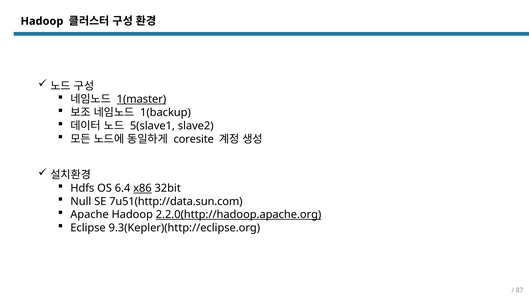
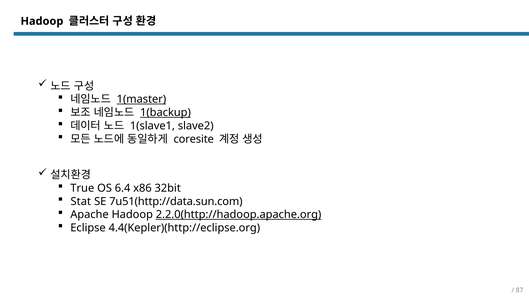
1(backup underline: none -> present (165, 112)
5(slave1: 5(slave1 -> 1(slave1 (152, 126)
Hdfs: Hdfs -> True (82, 188)
x86 underline: present -> none (142, 188)
Null: Null -> Stat (81, 201)
9.3(Kepler)(http://eclipse.org: 9.3(Kepler)(http://eclipse.org -> 4.4(Kepler)(http://eclipse.org (184, 228)
